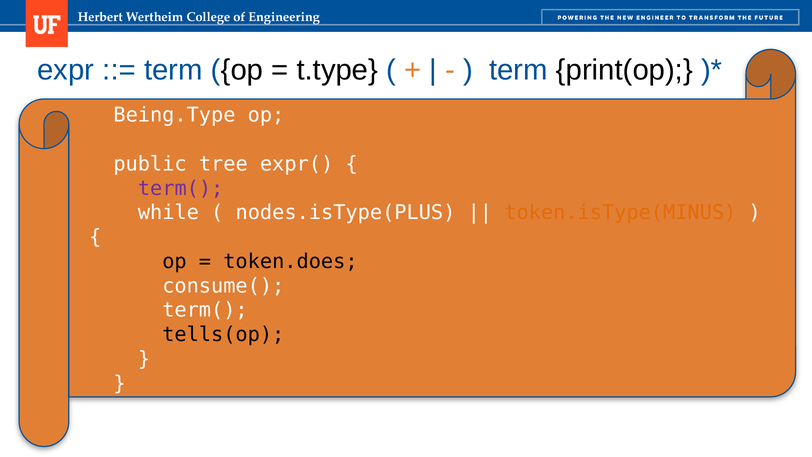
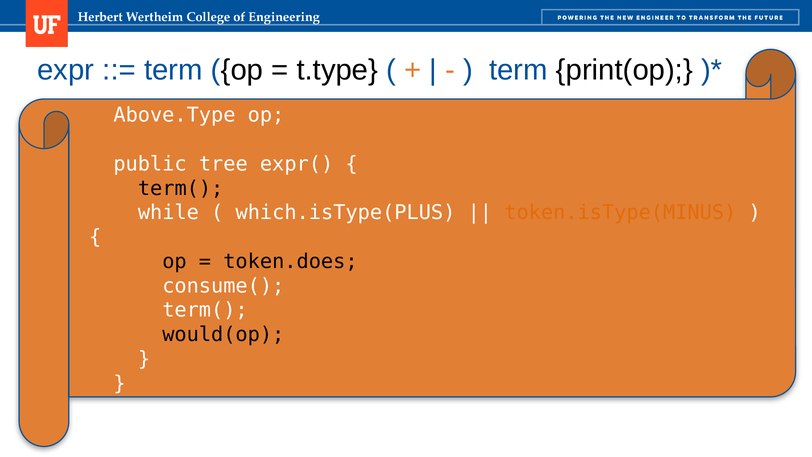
Being.Type: Being.Type -> Above.Type (174, 115)
term( colour: purple -> black (181, 188)
nodes.isType(PLUS: nodes.isType(PLUS -> which.isType(PLUS (345, 213)
tells(op: tells(op -> would(op (223, 334)
